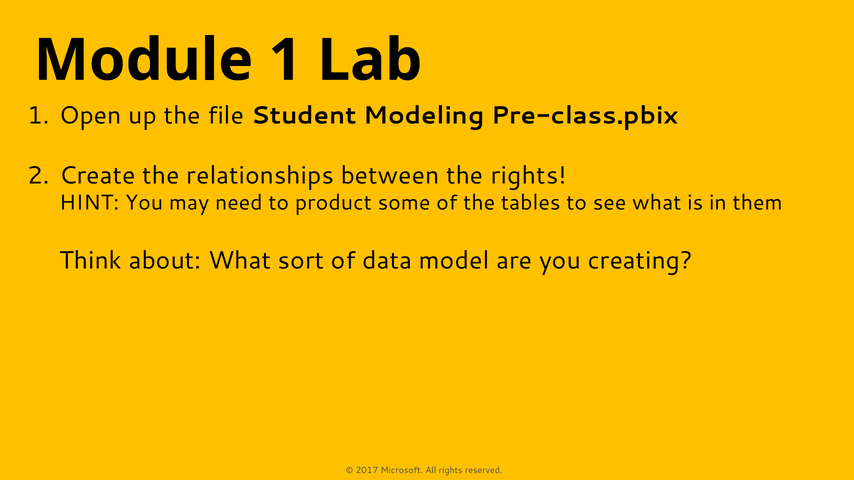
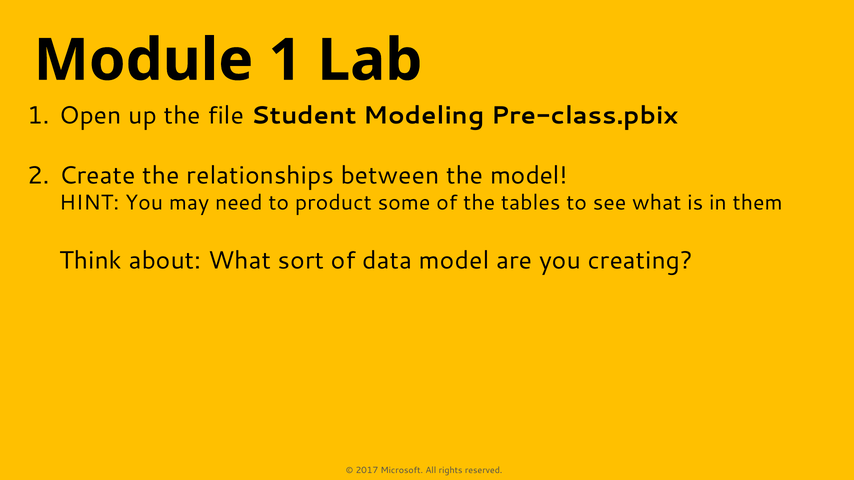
the rights: rights -> model (529, 175)
